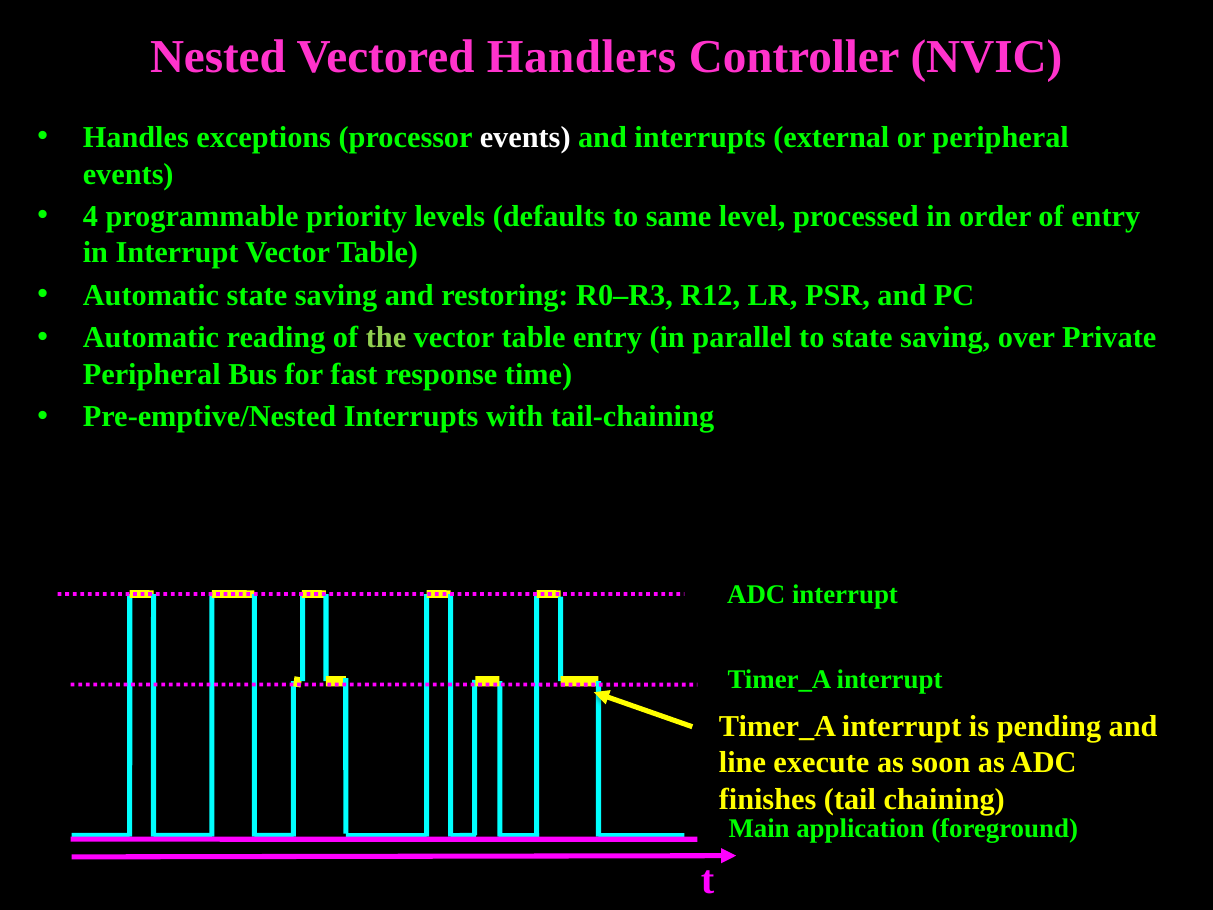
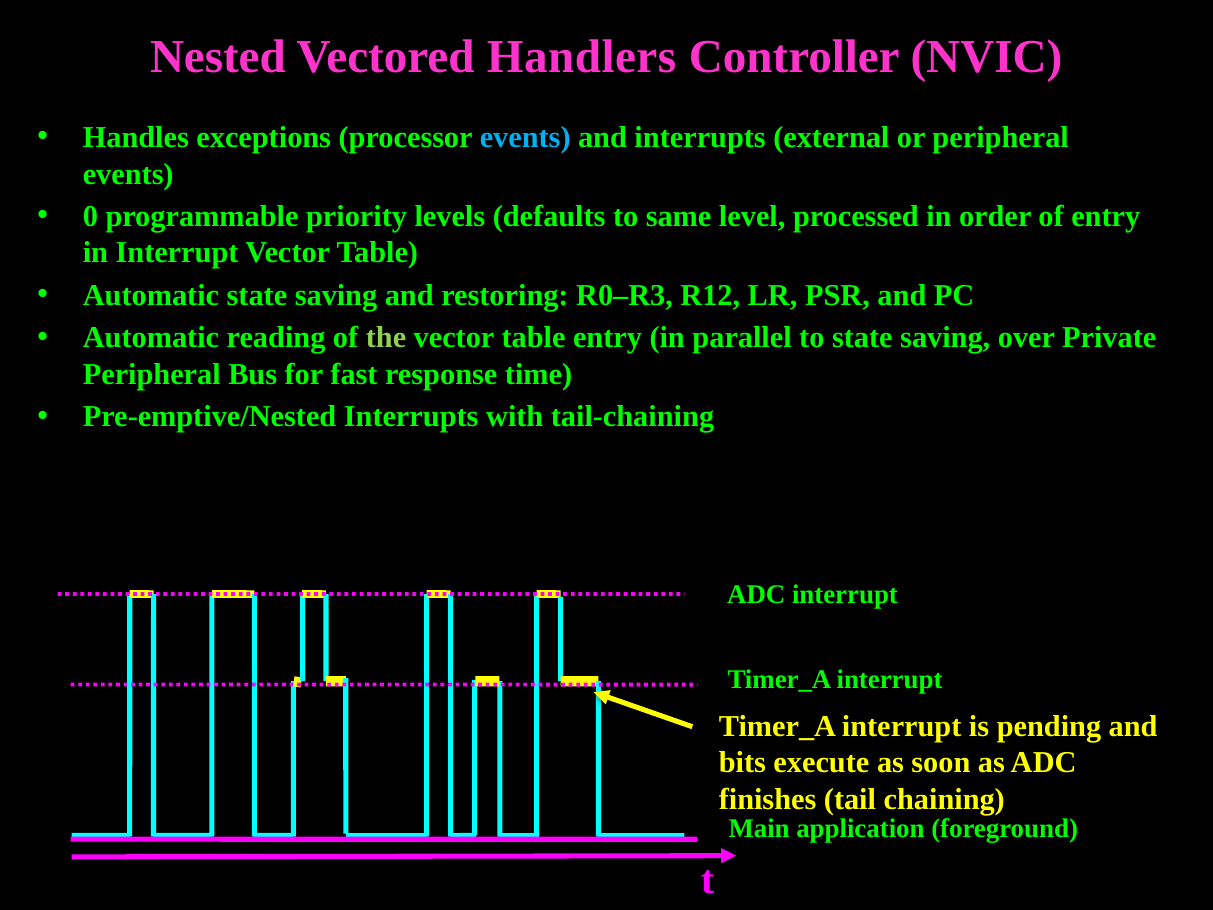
events colour: white -> light blue (525, 138)
4: 4 -> 0 (90, 216)
line: line -> bits (742, 762)
